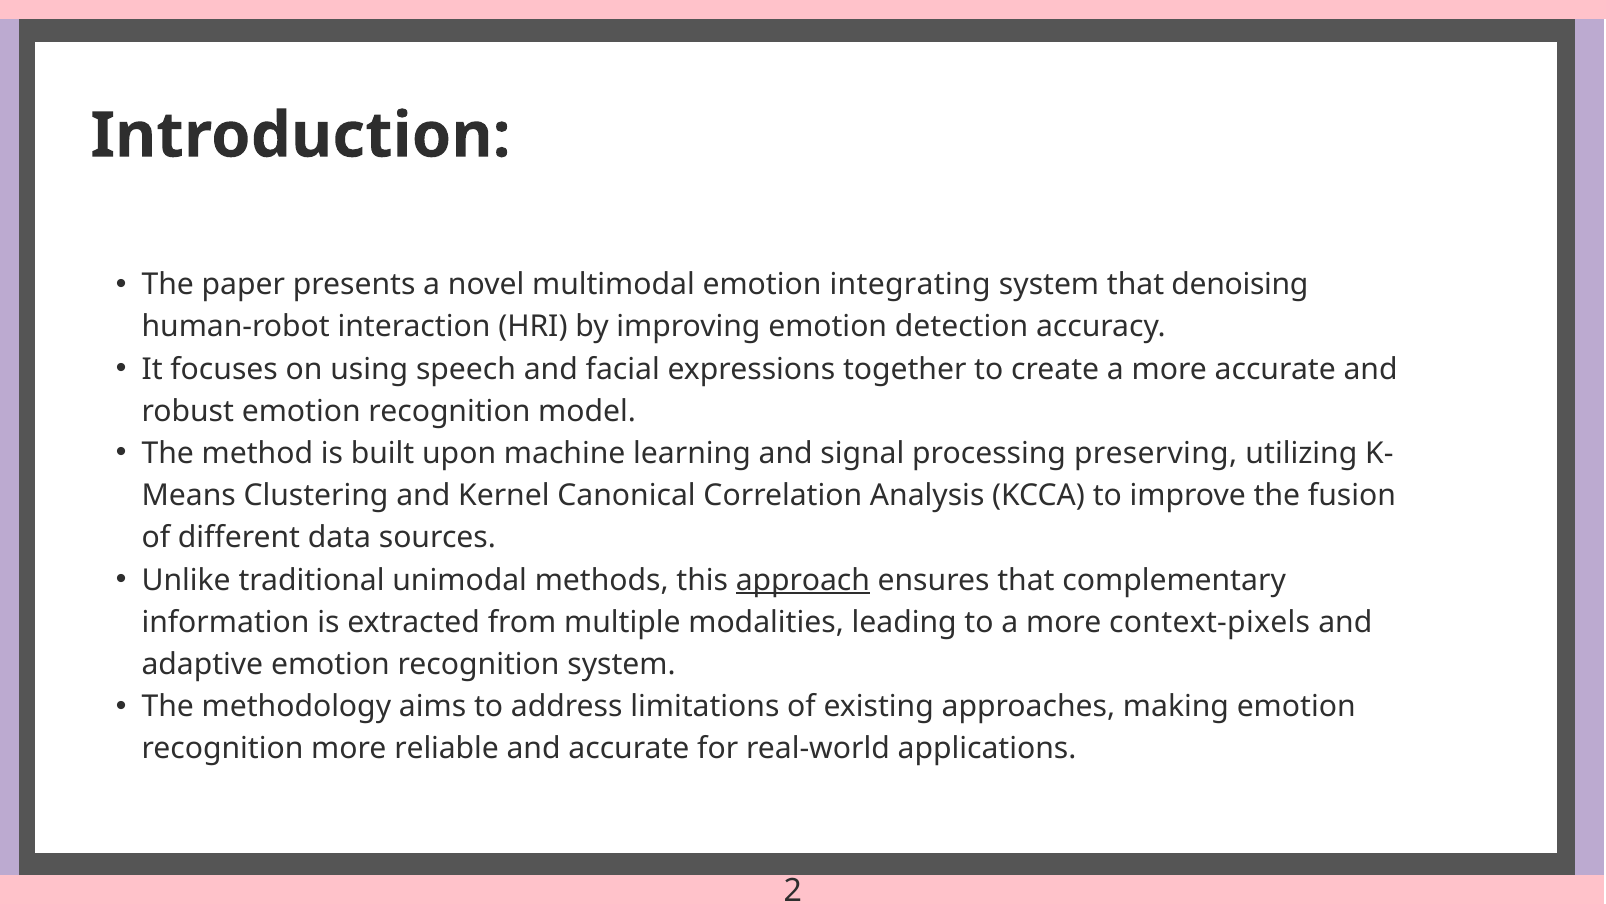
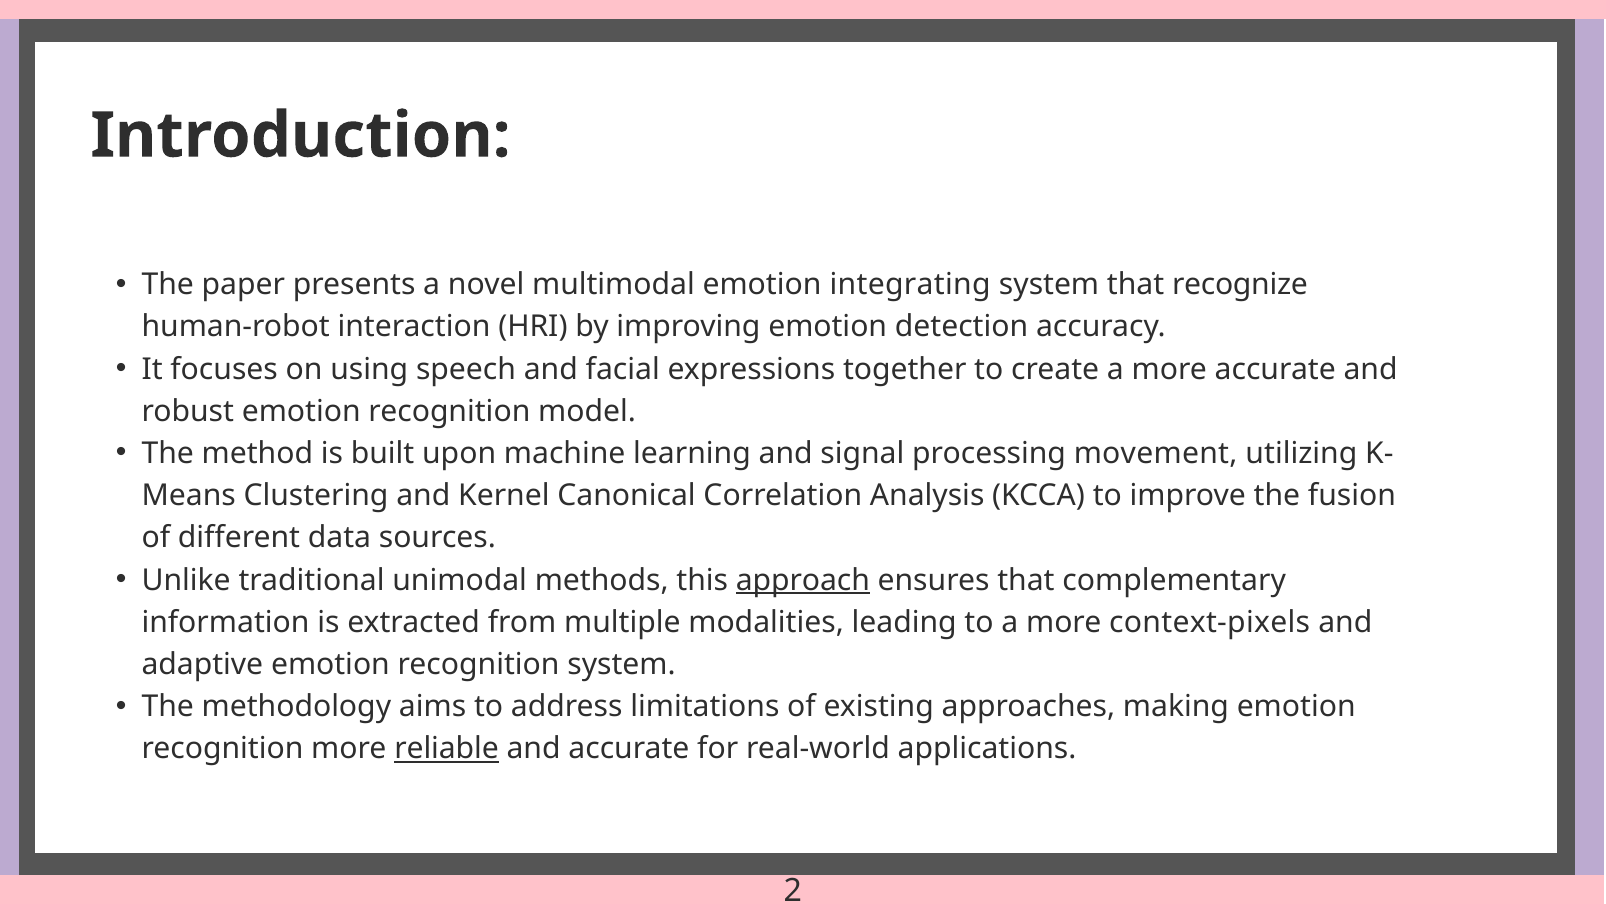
denoising: denoising -> recognize (1240, 284)
preserving: preserving -> movement (1156, 453)
reliable underline: none -> present (447, 748)
